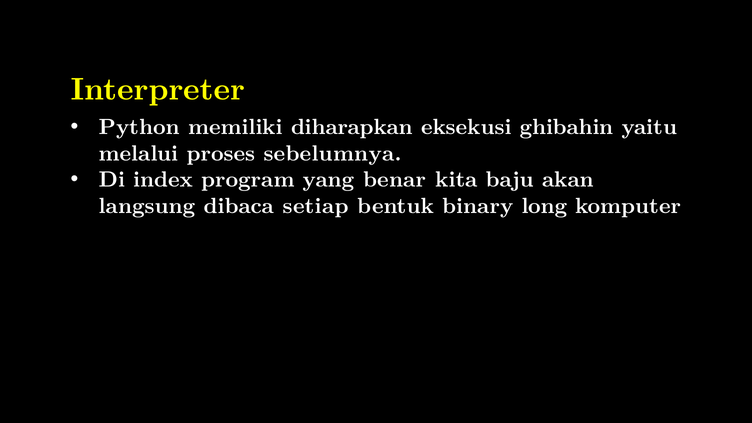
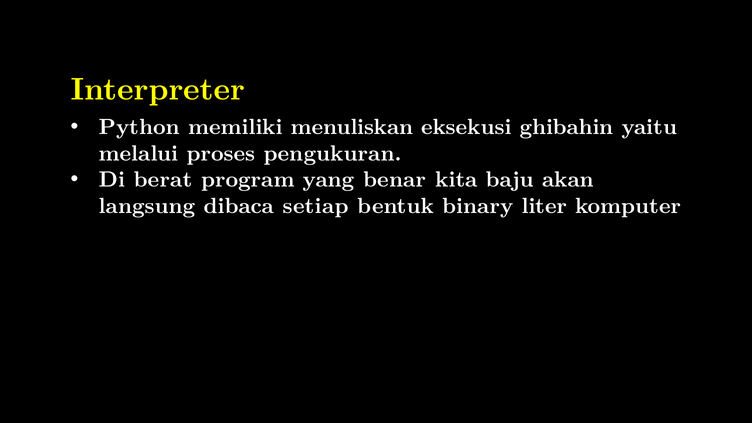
diharapkan: diharapkan -> menuliskan (352, 127)
sebelumnya: sebelumnya -> pengukuran (333, 153)
index: index -> berat (163, 180)
long: long -> liter (544, 206)
